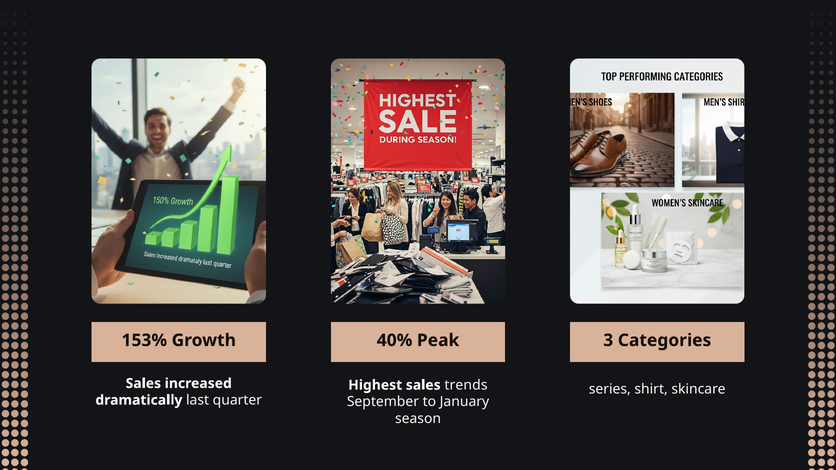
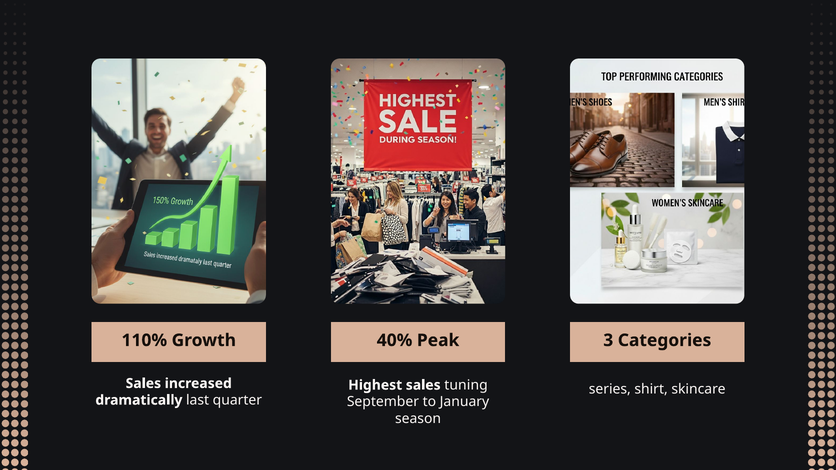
153%: 153% -> 110% (144, 341)
trends: trends -> tuning (466, 385)
